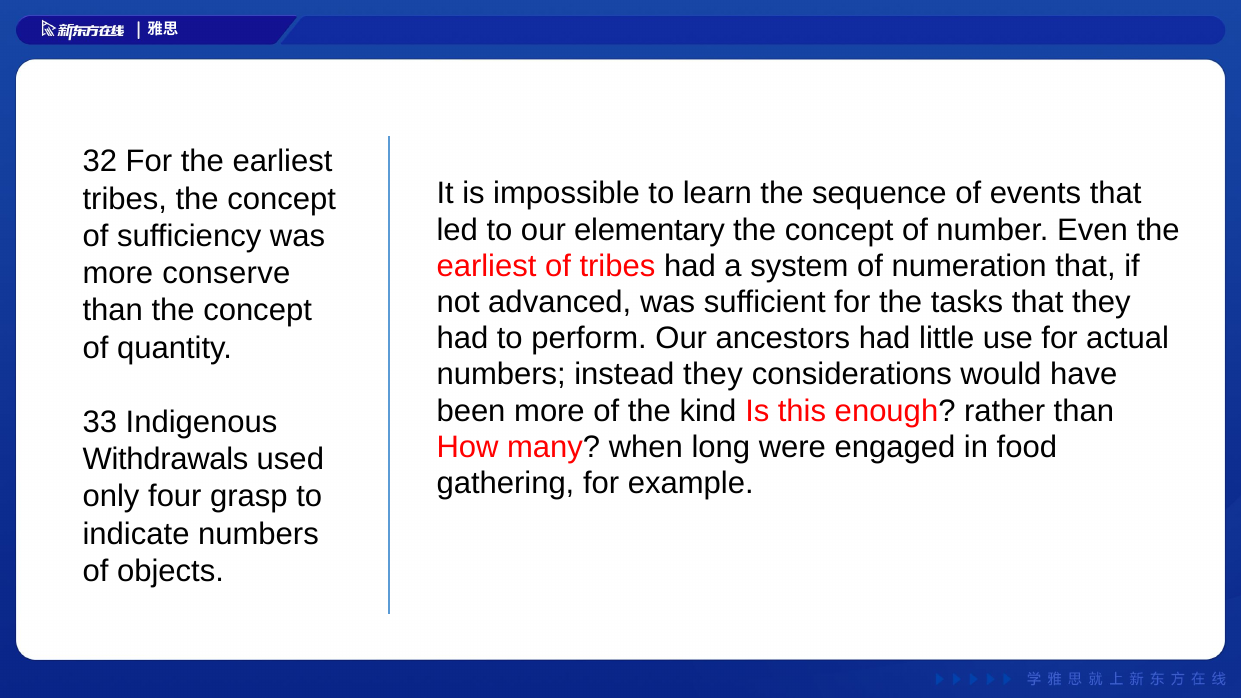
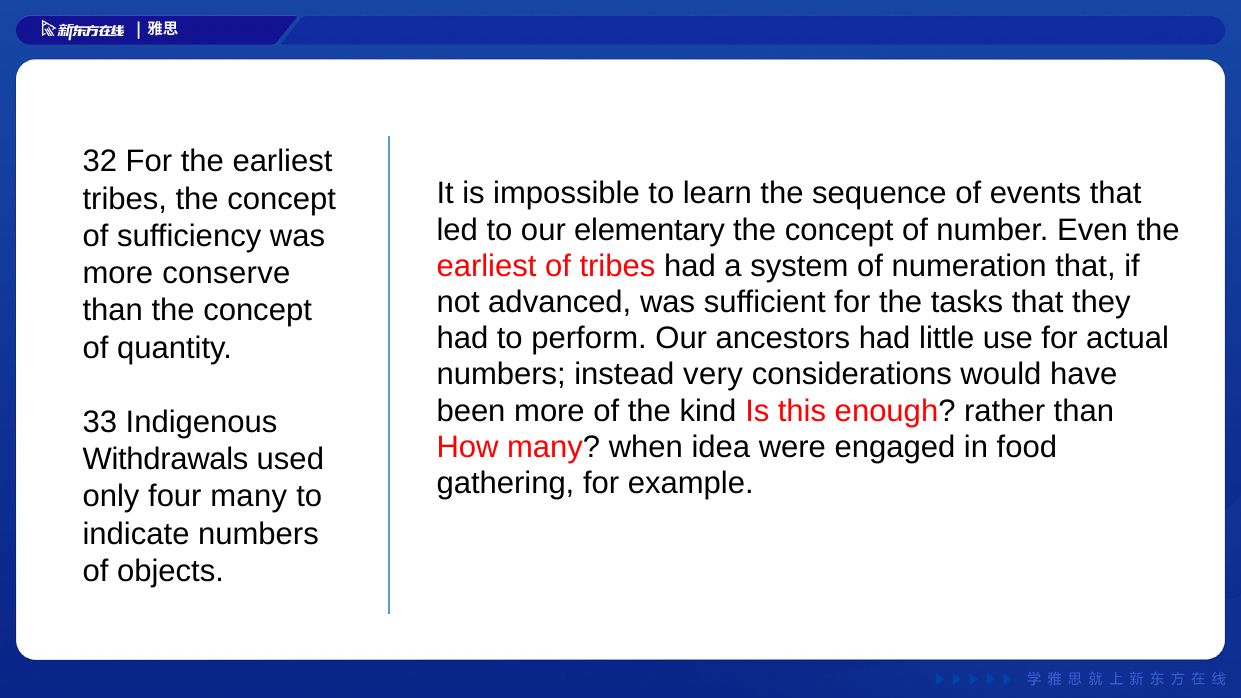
instead they: they -> very (713, 375)
long: long -> idea (721, 447)
four grasp: grasp -> many (249, 497)
